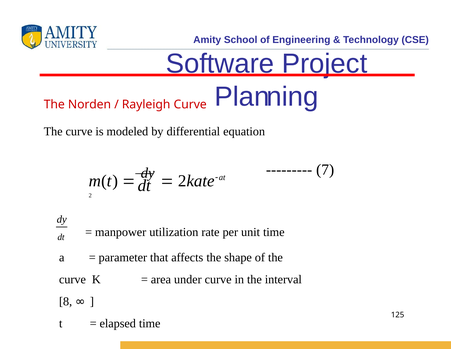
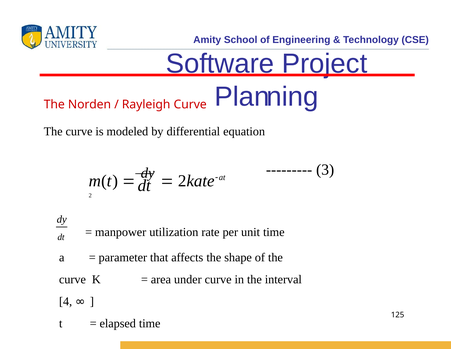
7: 7 -> 3 (325, 170)
8: 8 -> 4 (66, 301)
